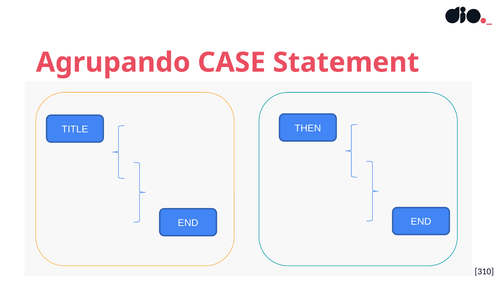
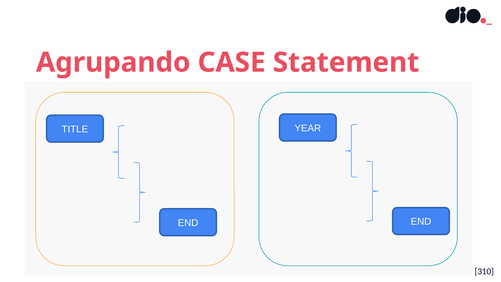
THEN: THEN -> YEAR (308, 128)
